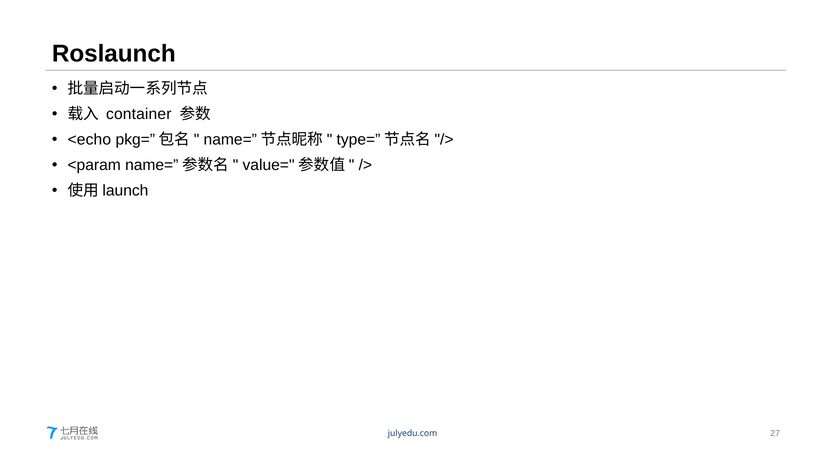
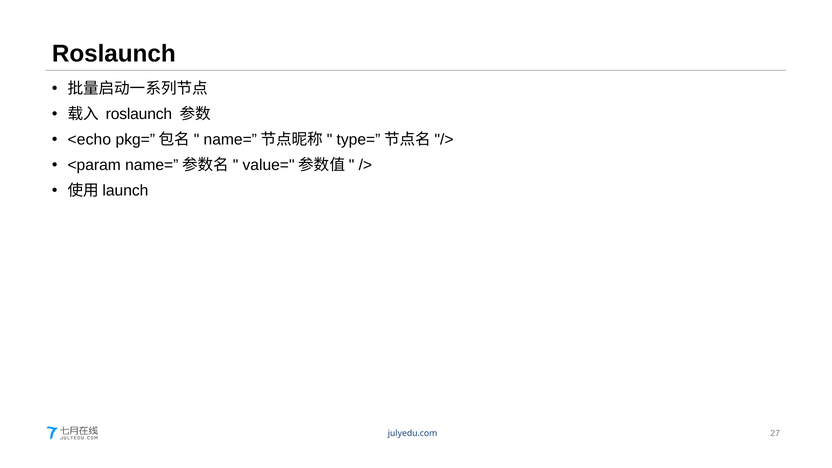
container: container -> roslaunch (139, 114)
